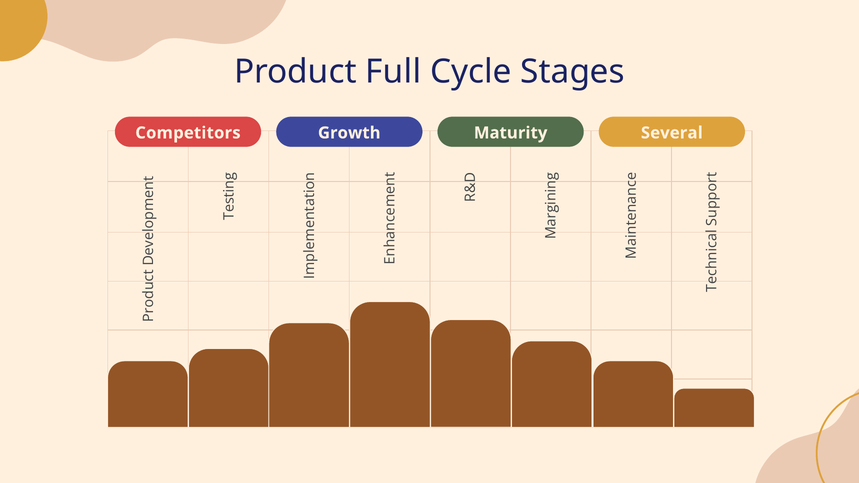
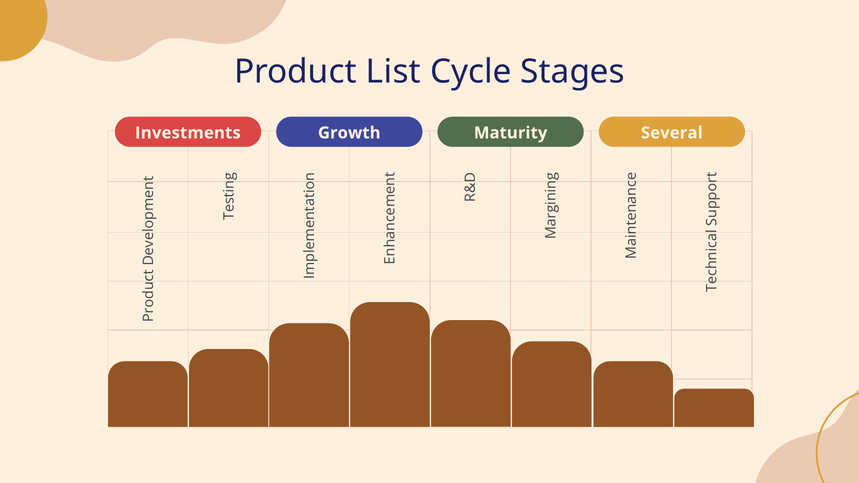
Full: Full -> List (393, 72)
Competitors: Competitors -> Investments (188, 133)
